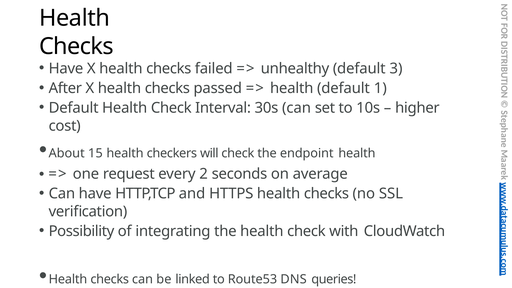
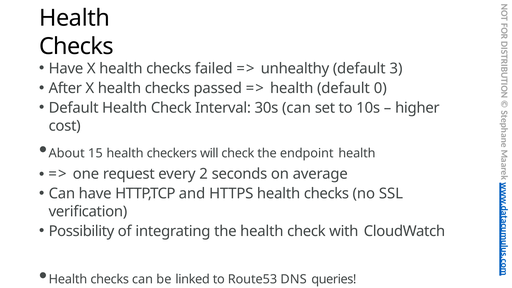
1: 1 -> 0 (380, 88)
